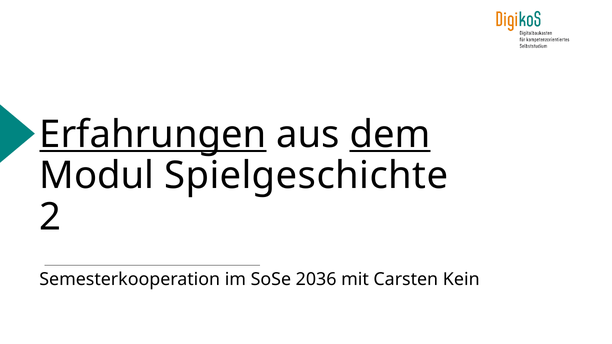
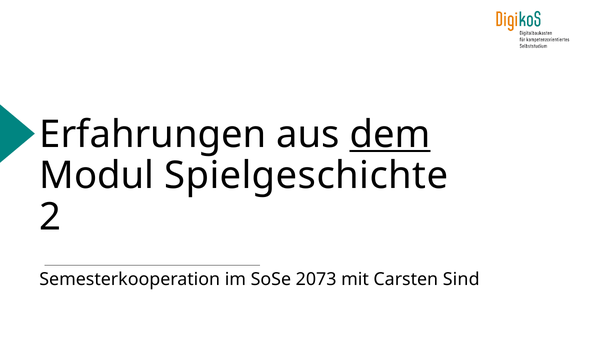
Erfahrungen underline: present -> none (153, 135)
2036: 2036 -> 2073 (316, 280)
Kein: Kein -> Sind (461, 280)
